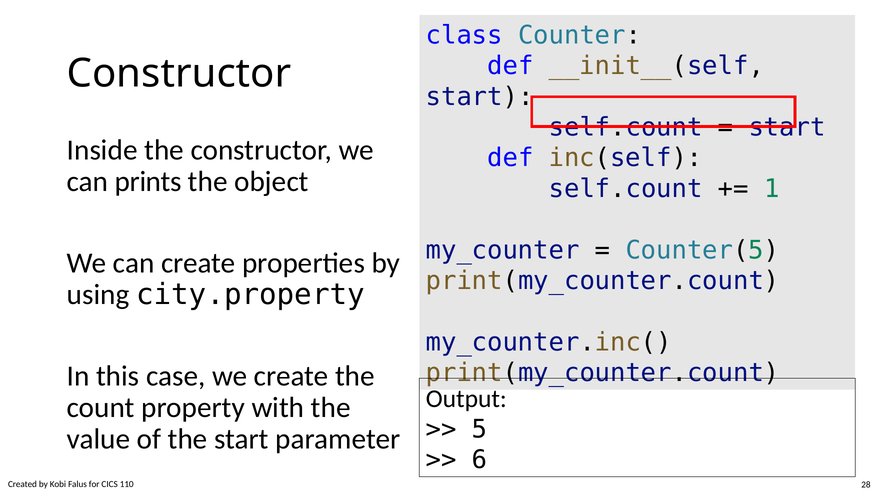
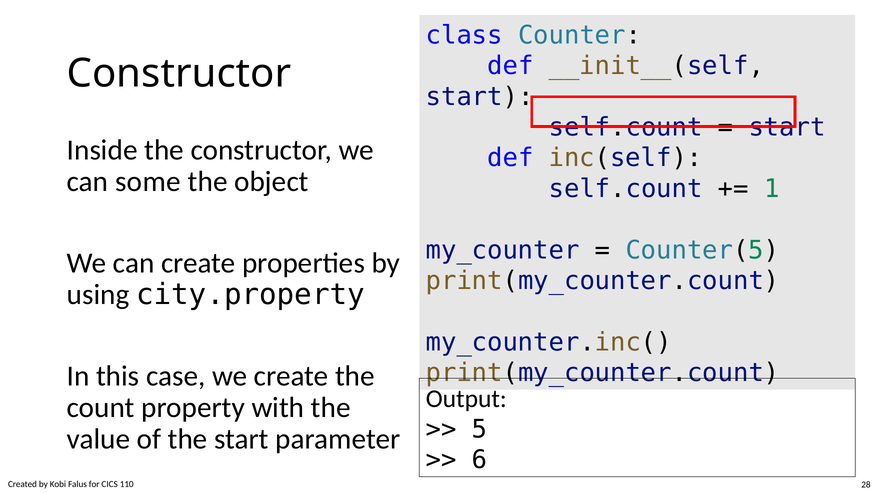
prints: prints -> some (148, 182)
